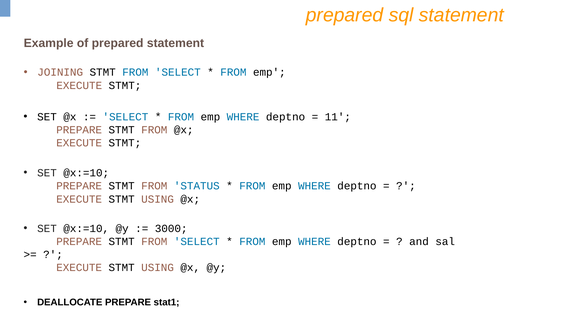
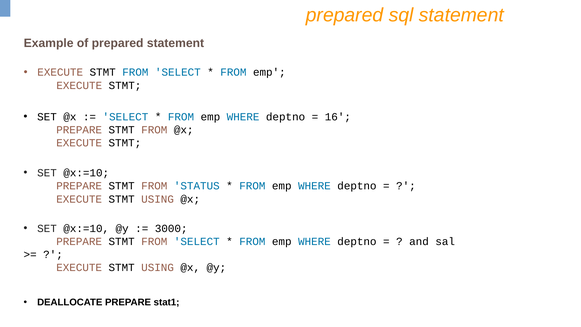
JOINING: JOINING -> EXECUTE (60, 72)
11: 11 -> 16 (338, 117)
